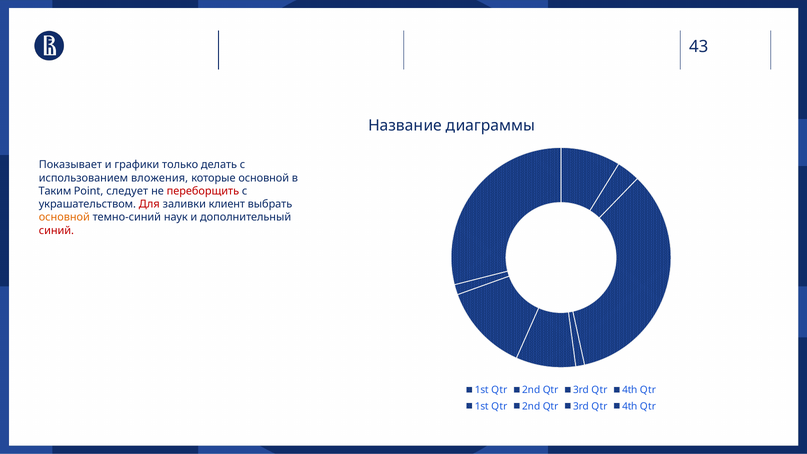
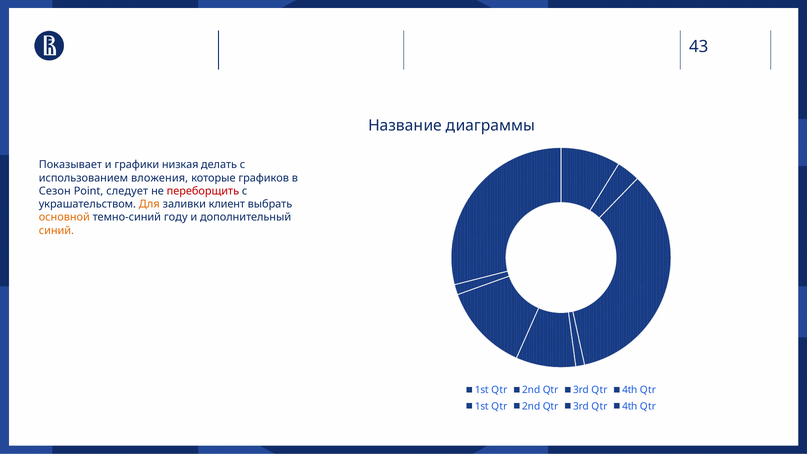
только: только -> низкая (180, 165)
которые основной: основной -> графиков (264, 178)
Таким: Таким -> Сезон (55, 191)
Для colour: red -> orange (149, 204)
наук: наук -> году (176, 217)
синий colour: red -> orange (56, 230)
